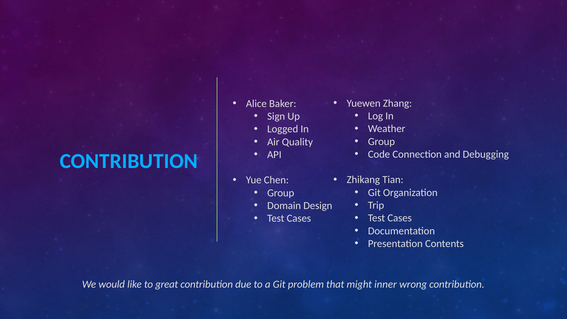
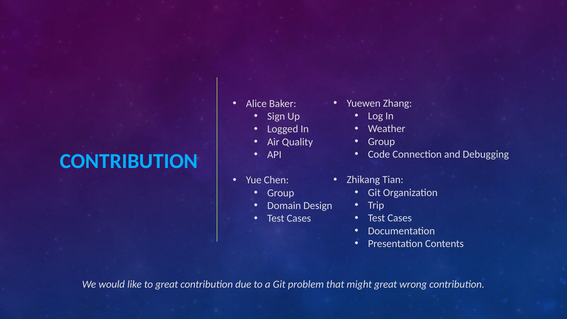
might inner: inner -> great (386, 284)
